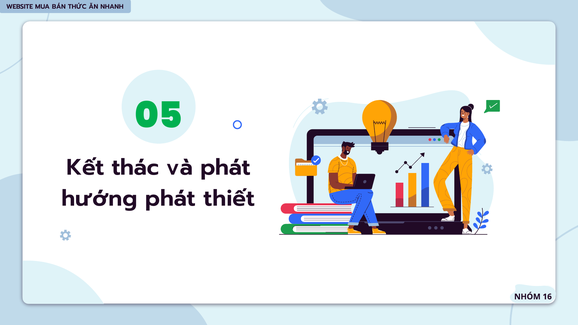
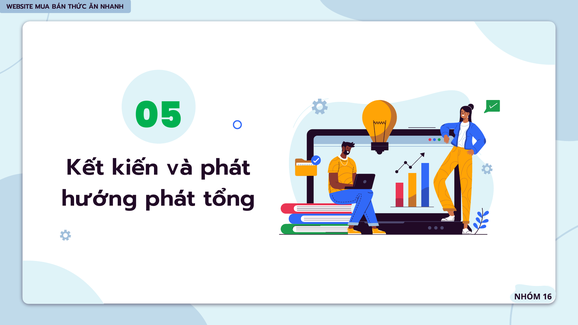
thác: thác -> kiến (135, 167)
thiết: thiết -> tổng (229, 198)
